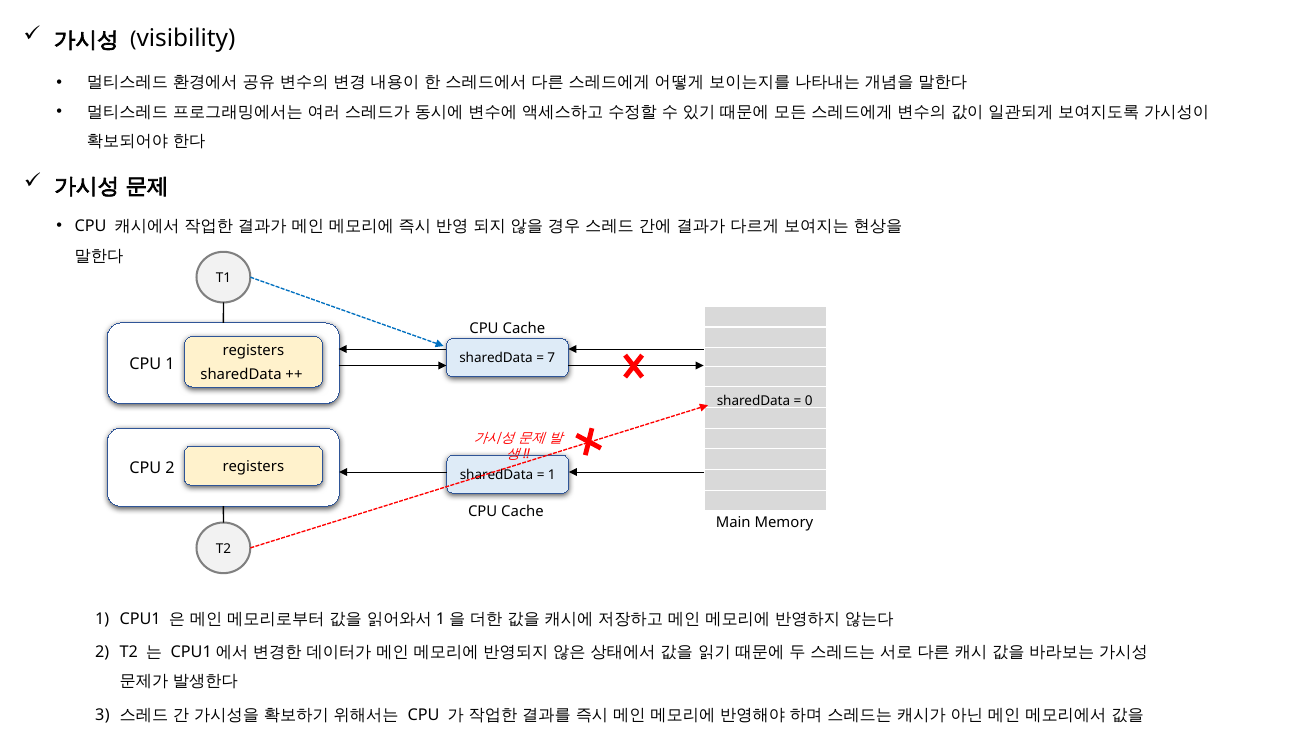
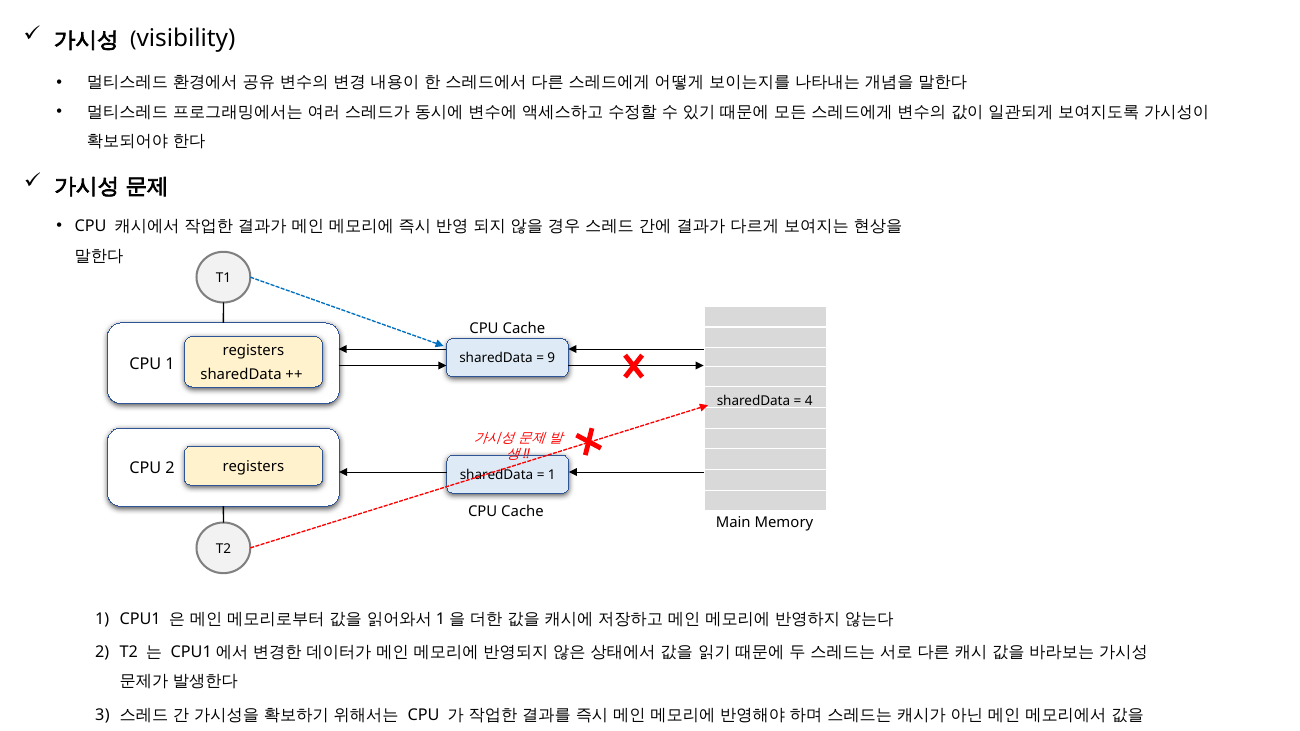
7: 7 -> 9 (551, 359)
0: 0 -> 4 (809, 401)
